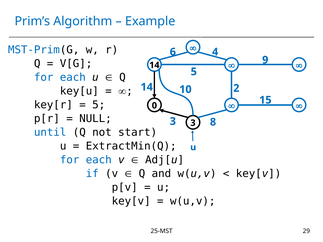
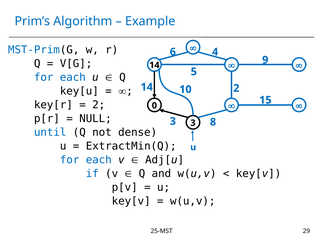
5: 5 -> 2 (99, 105)
start: start -> dense (138, 132)
